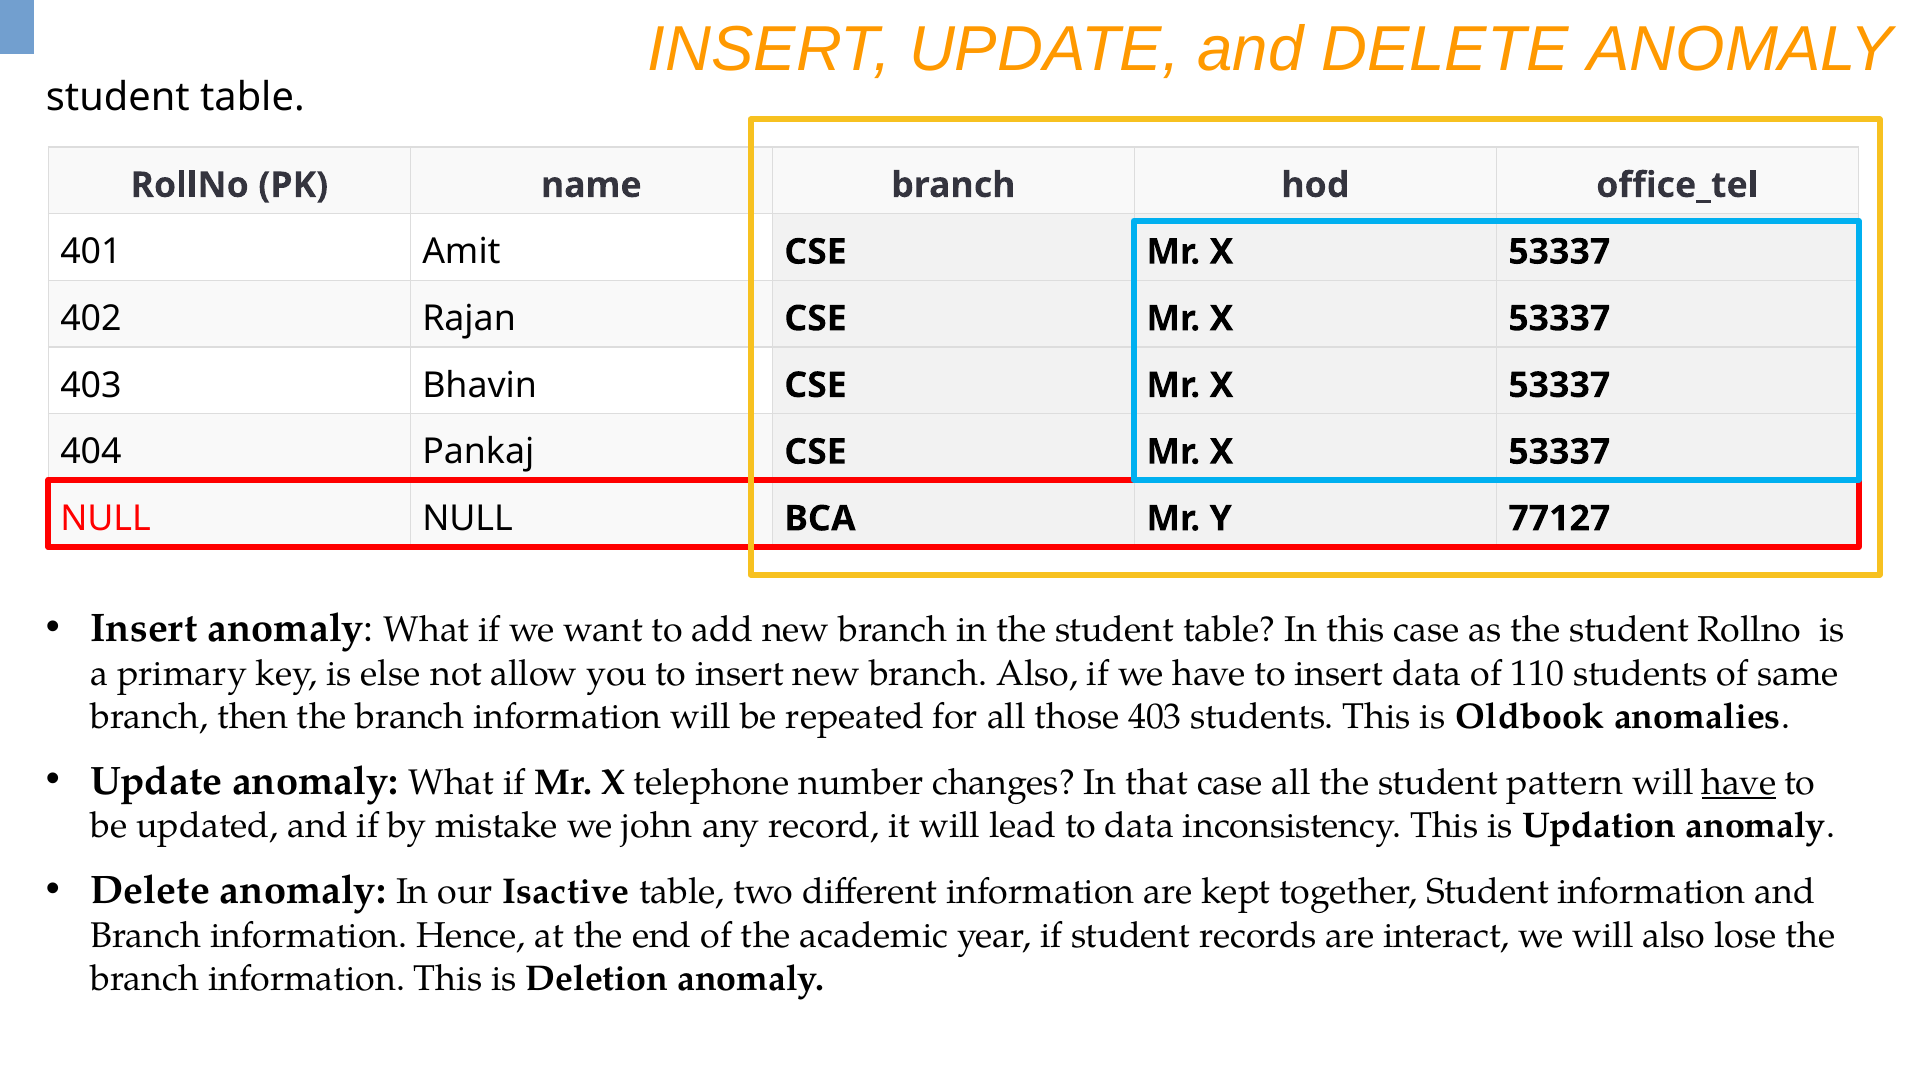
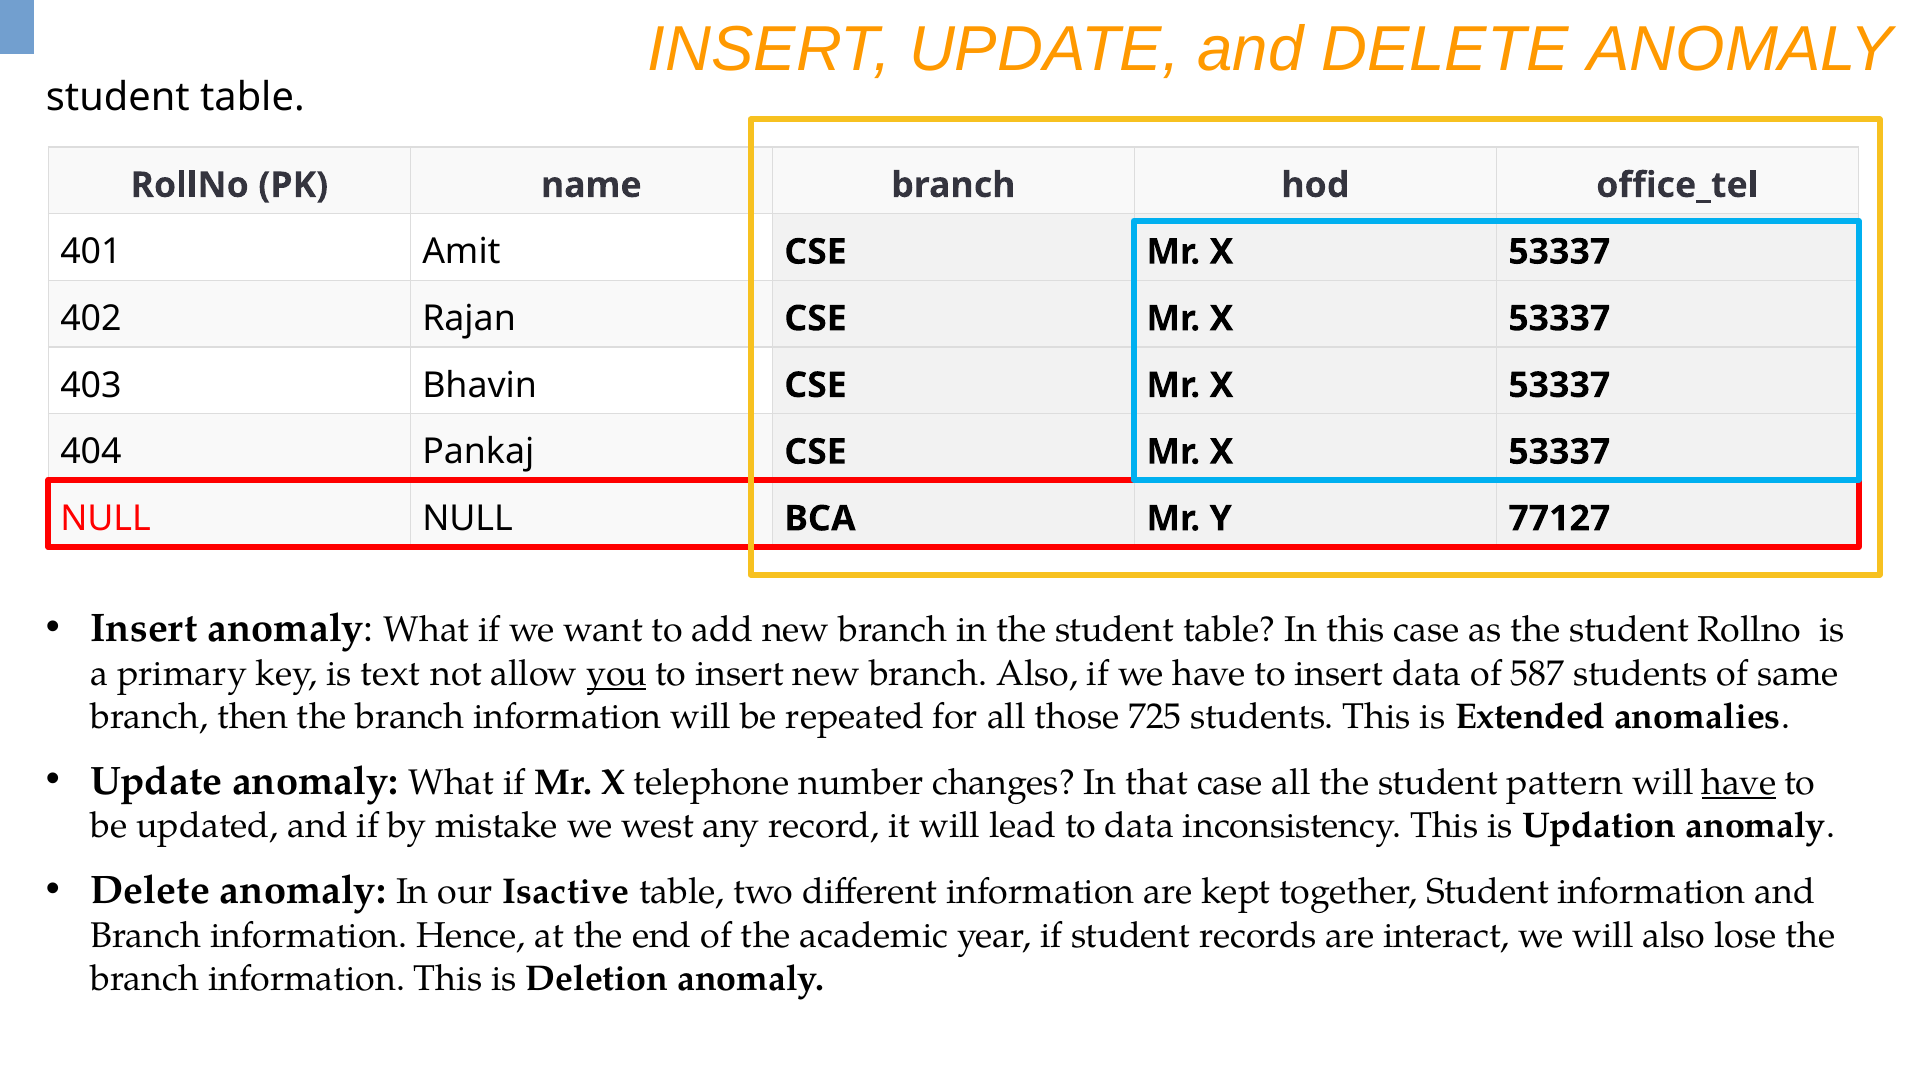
else: else -> text (391, 674)
you underline: none -> present (617, 674)
110: 110 -> 587 (1538, 674)
those 403: 403 -> 725 (1155, 717)
Oldbook: Oldbook -> Extended (1531, 717)
john: john -> west (658, 827)
